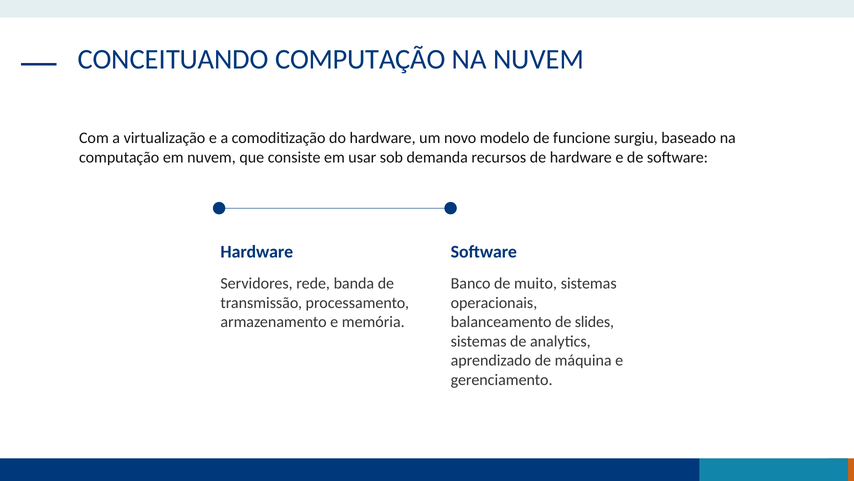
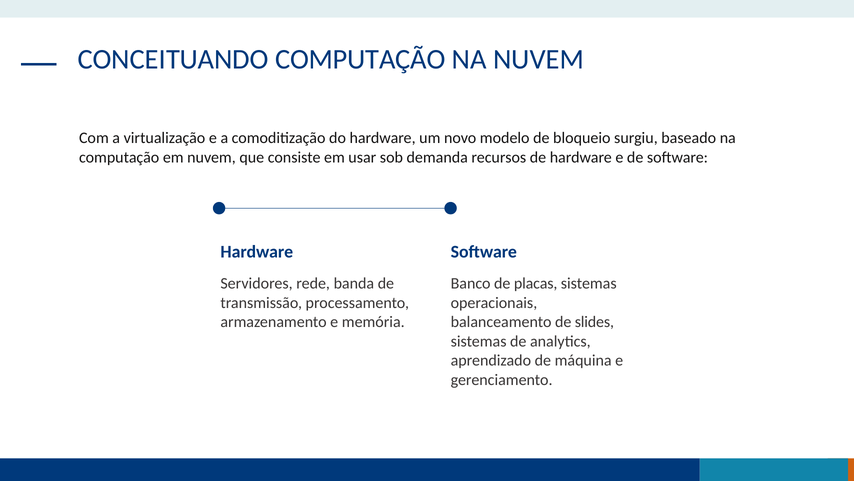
funcione: funcione -> bloqueio (582, 138)
muito: muito -> placas (536, 283)
